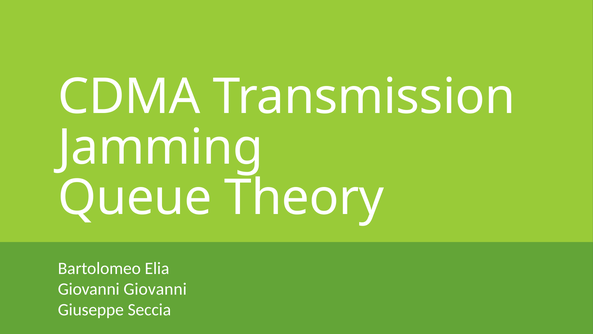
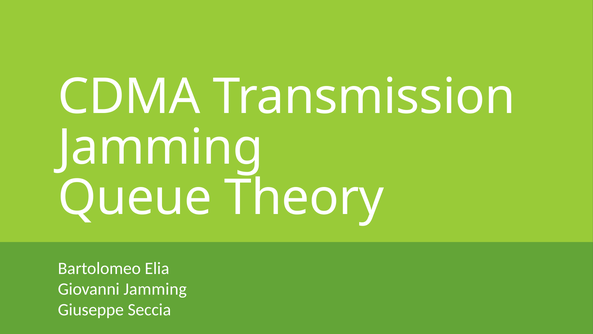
Giovanni Giovanni: Giovanni -> Jamming (155, 289)
